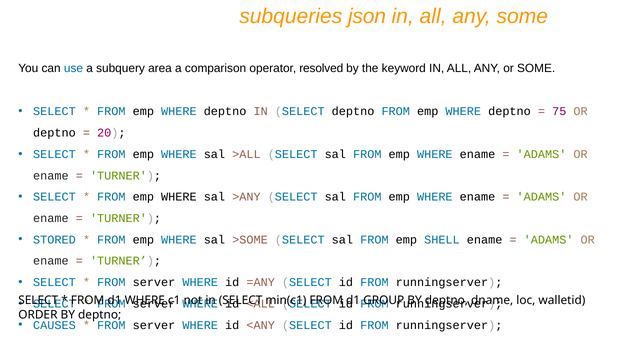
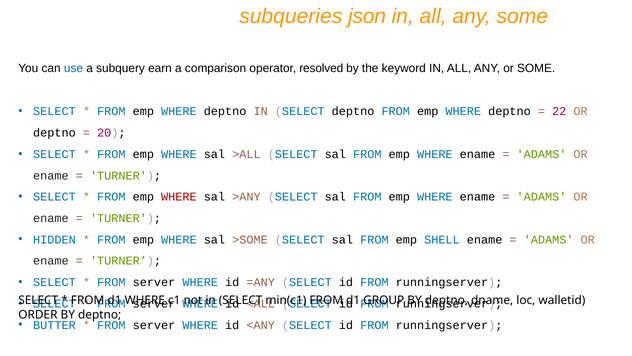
area: area -> earn (160, 68)
75: 75 -> 22 (559, 111)
WHERE colour: black -> red (179, 197)
STORED: STORED -> HIDDEN (54, 239)
CAUSES: CAUSES -> BUTTER (54, 325)
